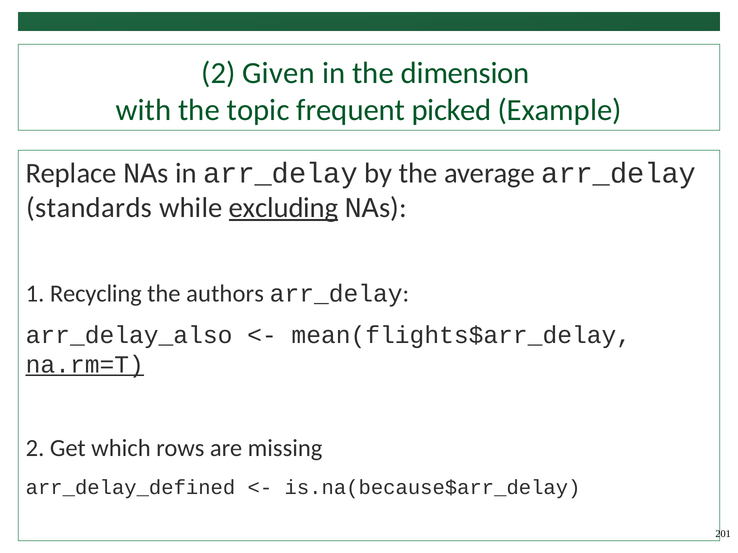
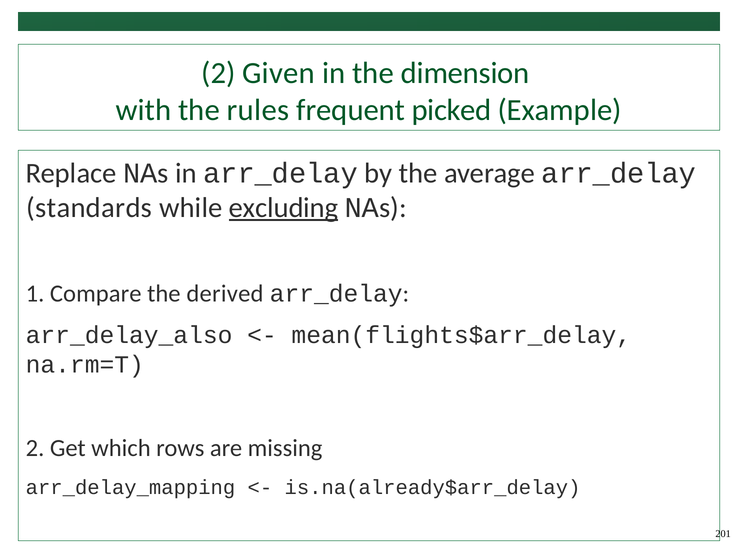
topic: topic -> rules (258, 110)
Recycling: Recycling -> Compare (96, 294)
authors: authors -> derived (225, 294)
na.rm=T underline: present -> none (85, 365)
arr_delay_defined: arr_delay_defined -> arr_delay_mapping (130, 488)
is.na(because$arr_delay: is.na(because$arr_delay -> is.na(already$arr_delay (433, 488)
